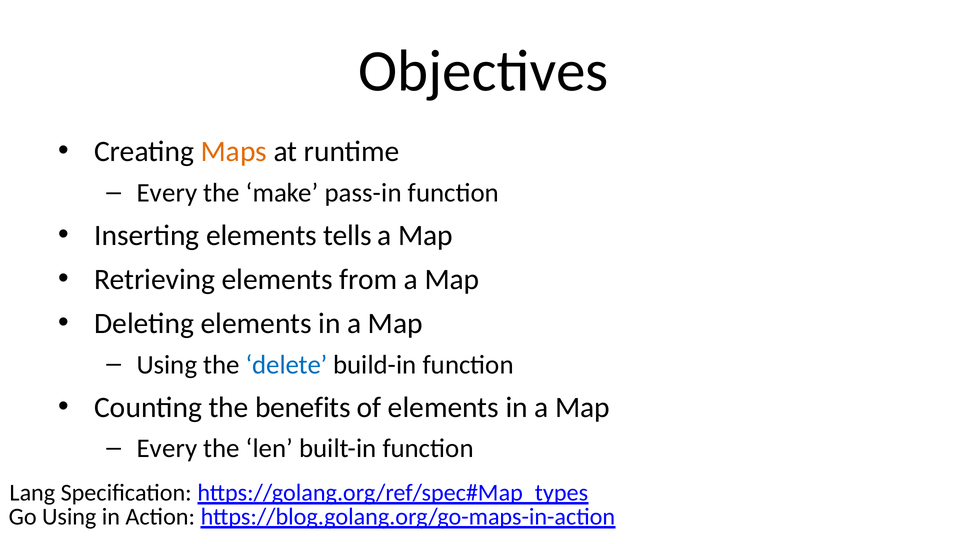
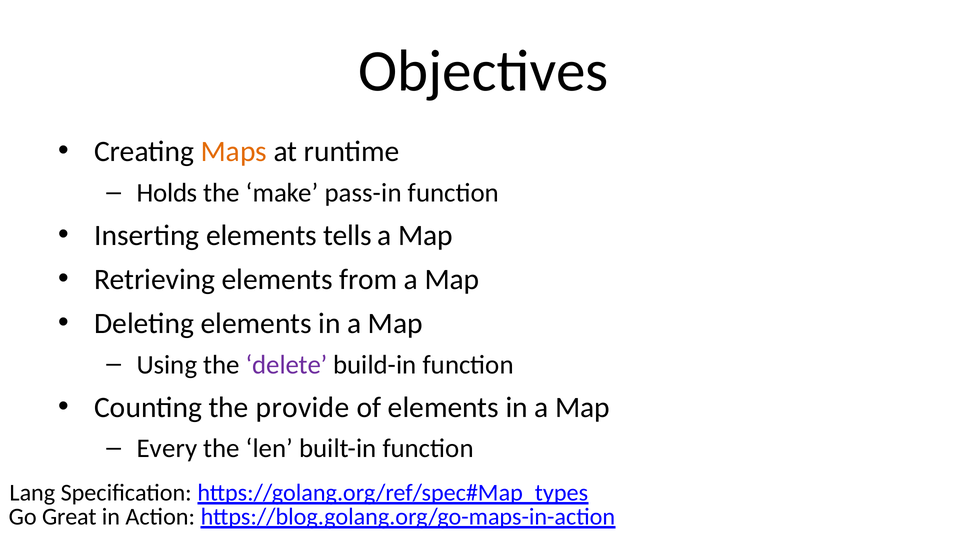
Every: Every -> Holds (167, 193)
delete colour: blue -> purple (287, 365)
benefits: benefits -> provide (303, 407)
Go Using: Using -> Great (69, 517)
